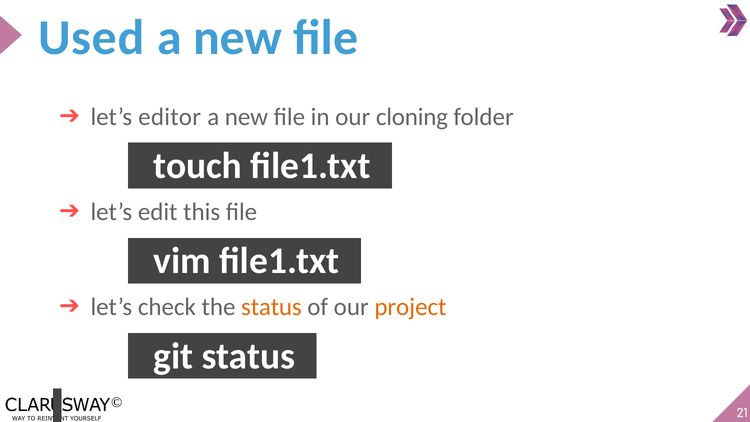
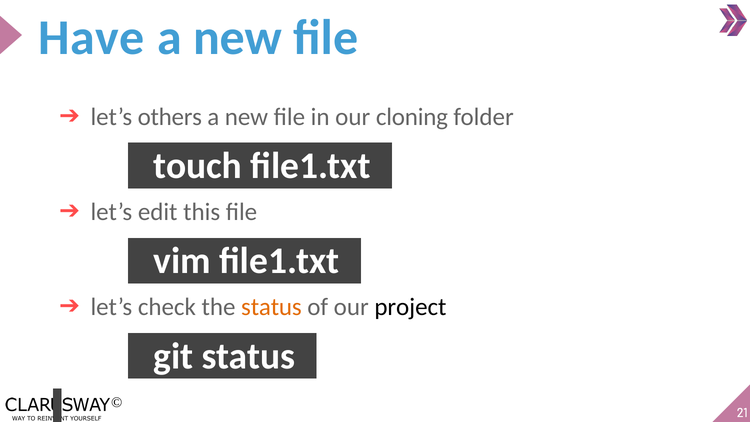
Used: Used -> Have (91, 38)
editor: editor -> others (170, 117)
project colour: orange -> black (410, 307)
